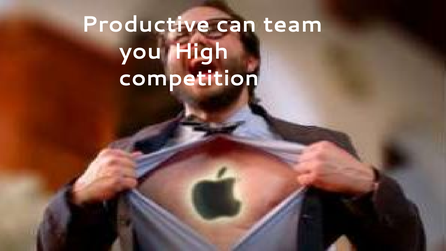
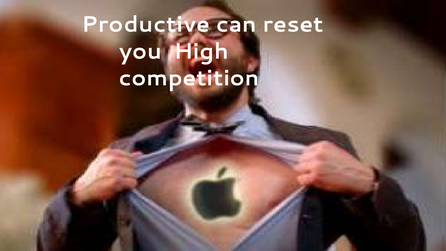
team: team -> reset (293, 25)
